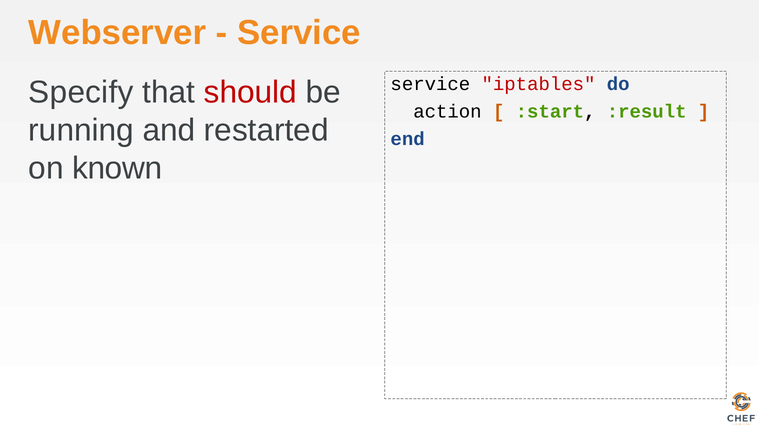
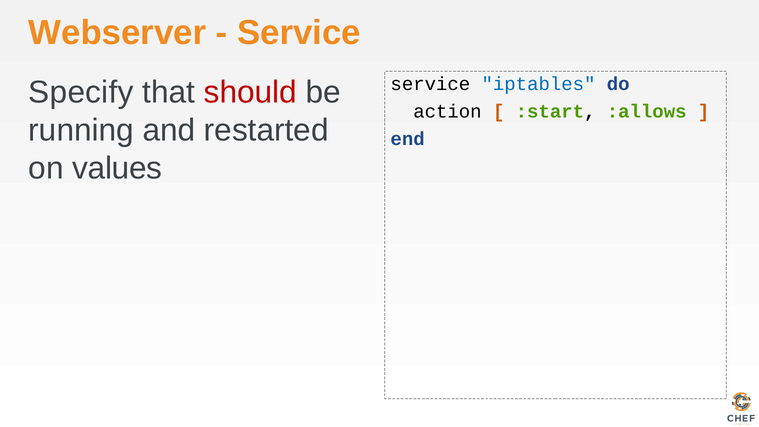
iptables colour: red -> blue (539, 84)
:result: :result -> :allows (647, 111)
known: known -> values (117, 168)
